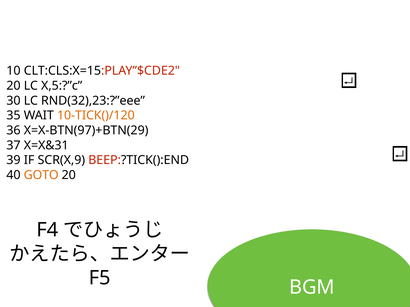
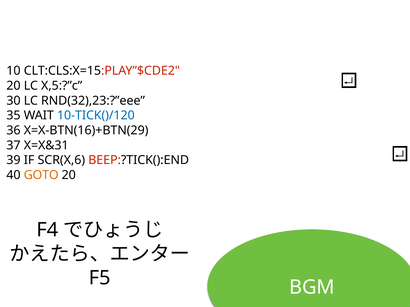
10-TICK()/120 colour: orange -> blue (96, 116)
X=X-BTN(97)+BTN(29: X=X-BTN(97)+BTN(29 -> X=X-BTN(16)+BTN(29 (86, 131)
SCR(X,9: SCR(X,9 -> SCR(X,6 (61, 160)
